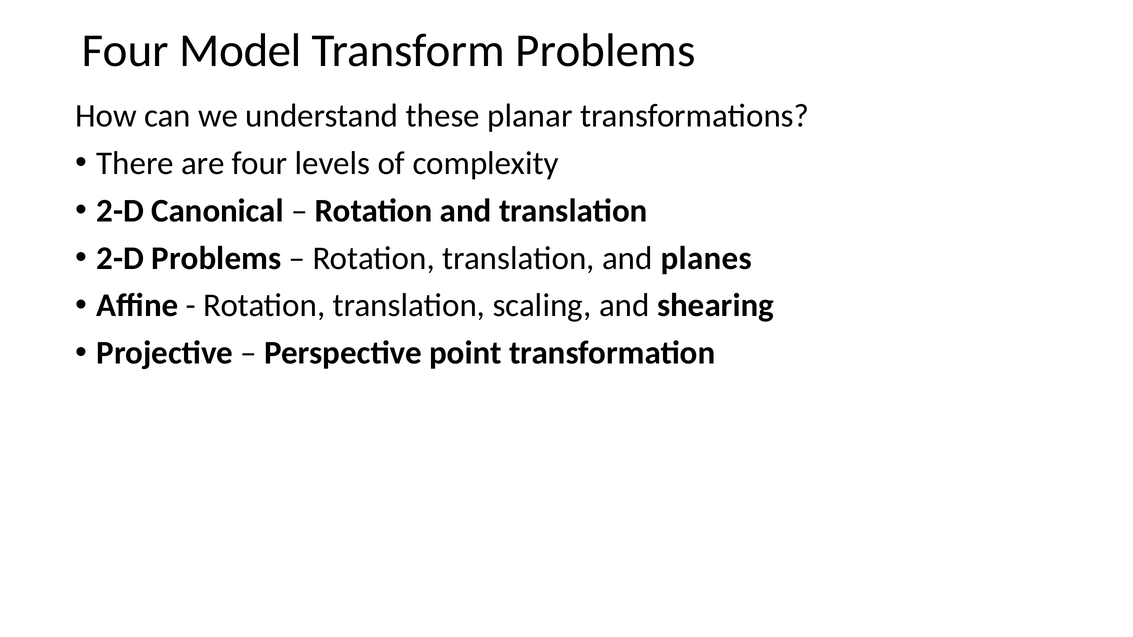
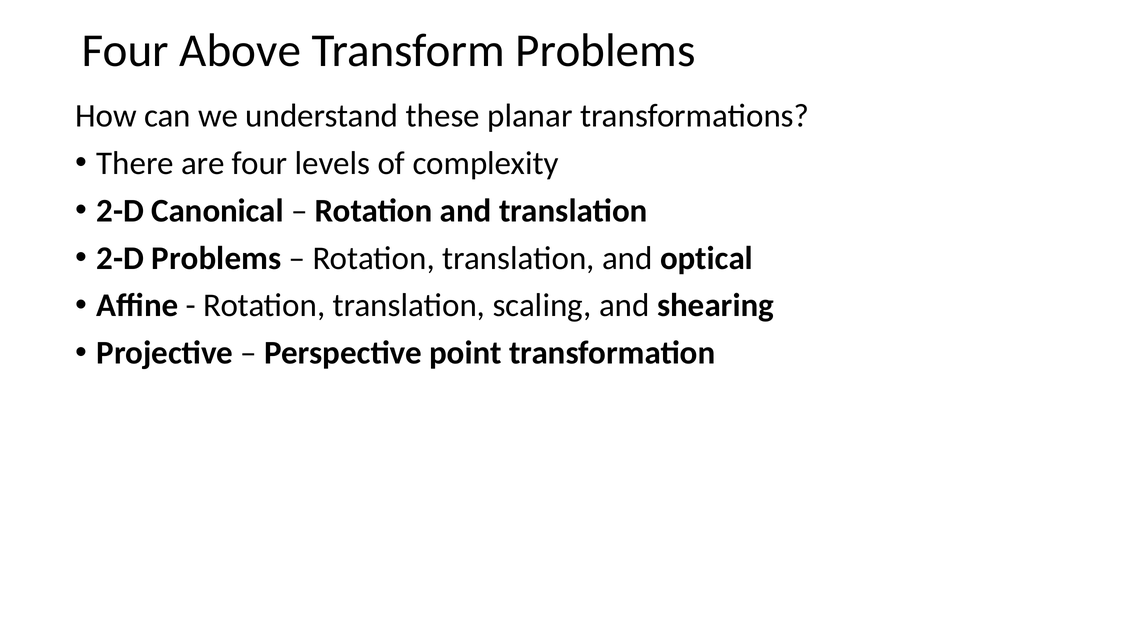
Model: Model -> Above (240, 51)
planes: planes -> optical (706, 258)
